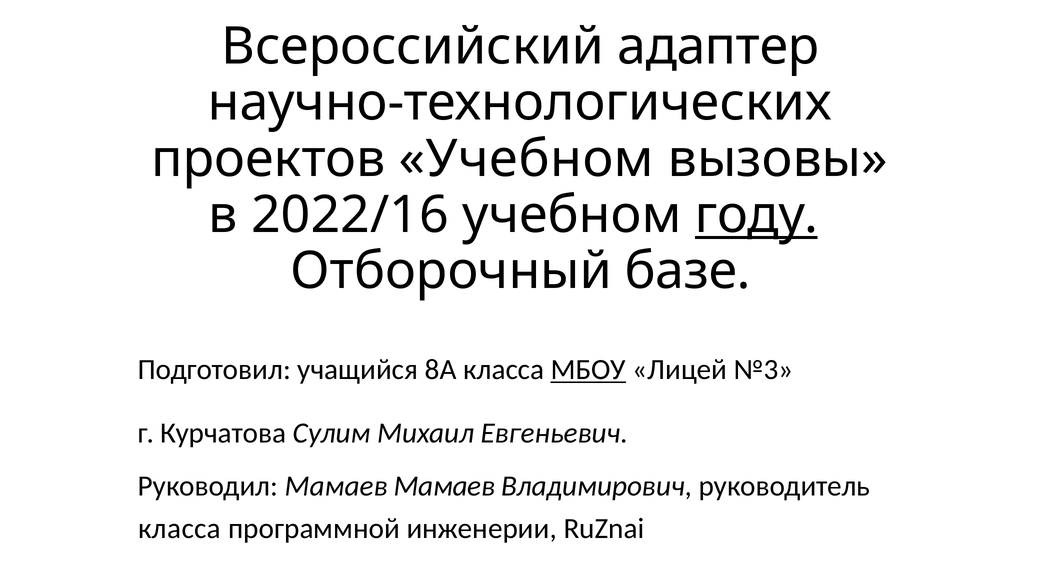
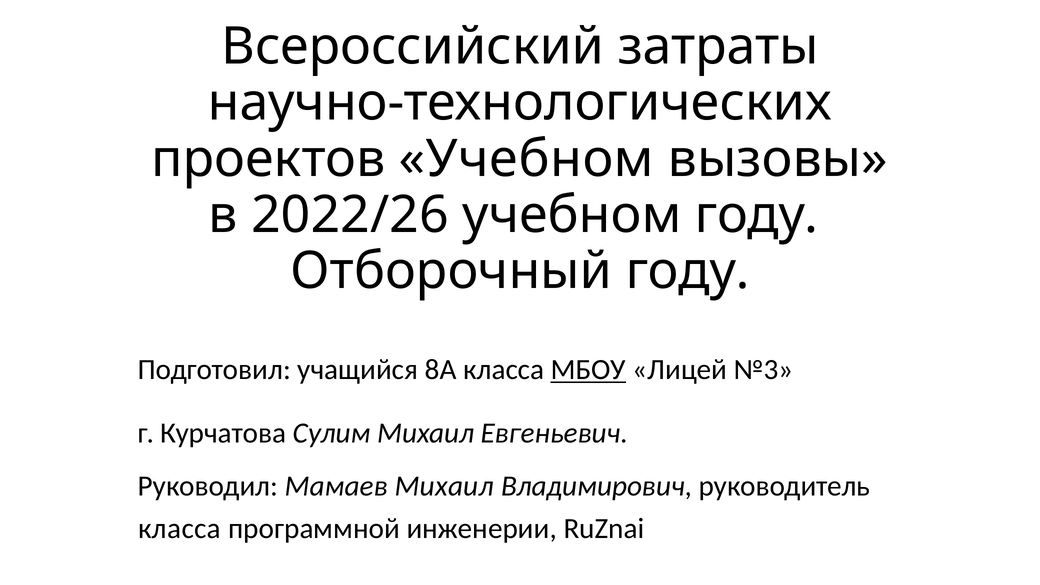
адаптер: адаптер -> затраты (718, 47)
2022/16: 2022/16 -> 2022/26 (350, 215)
году underline: present -> none (757, 215)
Отборочный базе: базе -> году (688, 271)
Мамаев Мамаев: Мамаев -> Михаил (444, 486)
